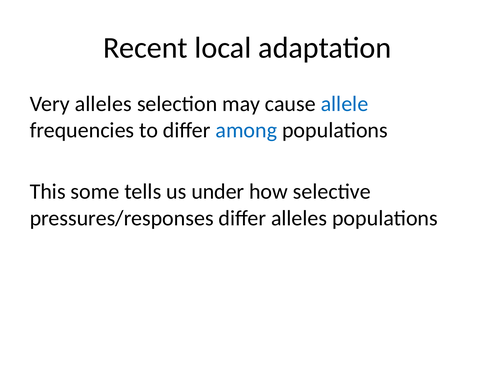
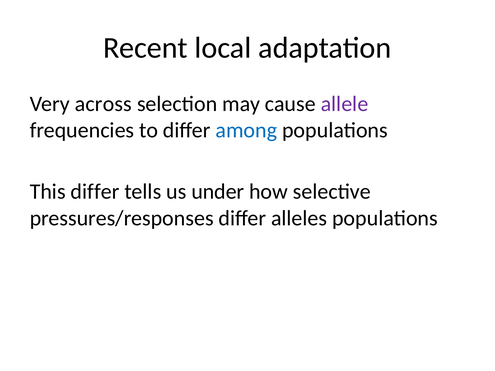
Very alleles: alleles -> across (103, 104)
allele colour: blue -> purple (345, 104)
This some: some -> differ (95, 192)
